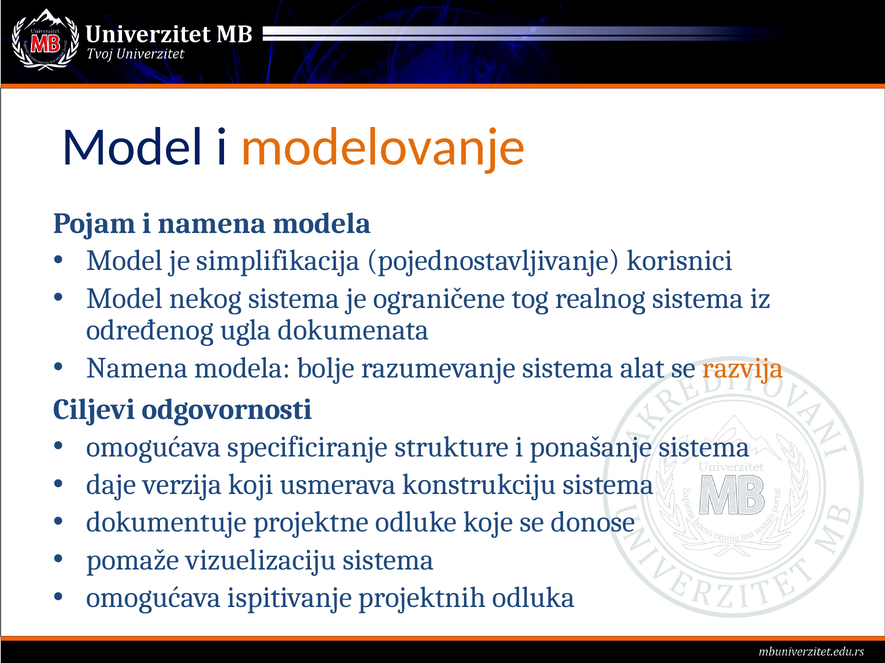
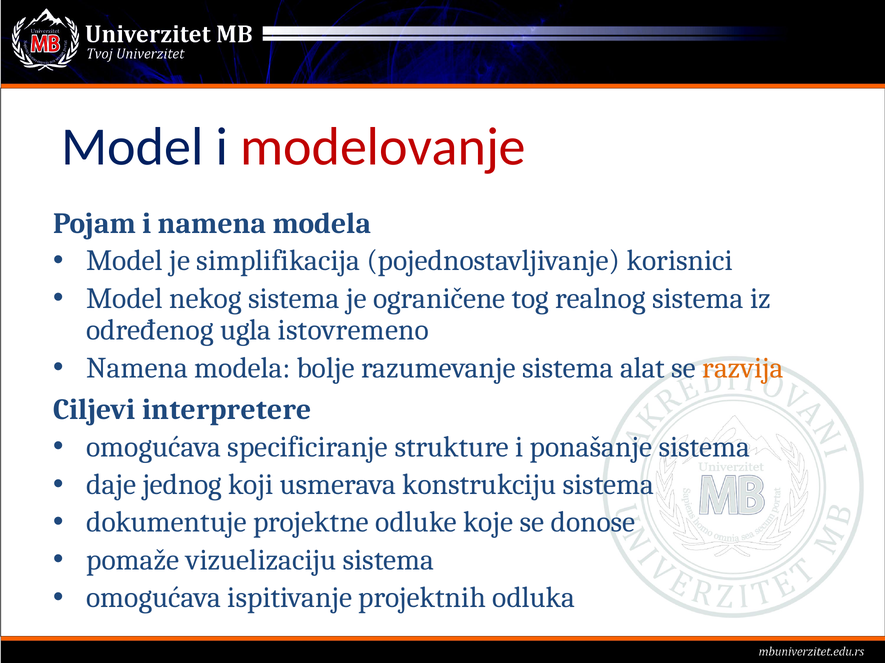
modelovanje colour: orange -> red (383, 147)
dokumenata: dokumenata -> istovremeno (353, 331)
odgovornosti: odgovornosti -> interpretere (227, 410)
verzija: verzija -> jednog (182, 485)
